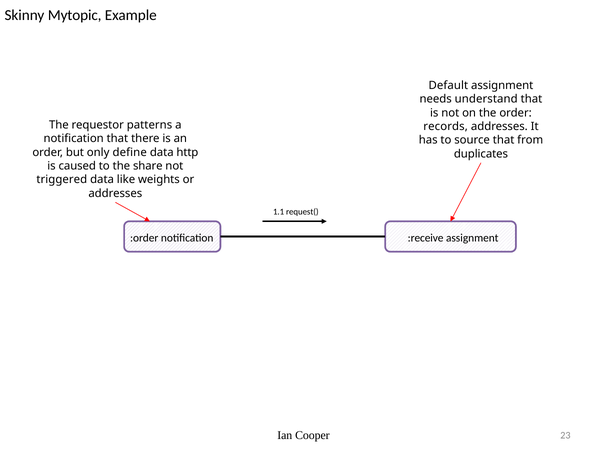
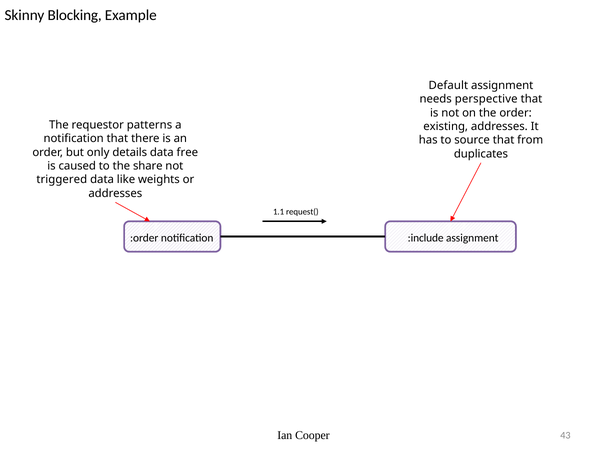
Mytopic: Mytopic -> Blocking (75, 15)
understand: understand -> perspective (486, 99)
records: records -> existing (446, 126)
define: define -> details (130, 152)
http: http -> free (187, 152)
:receive: :receive -> :include (426, 238)
23: 23 -> 43 (565, 435)
